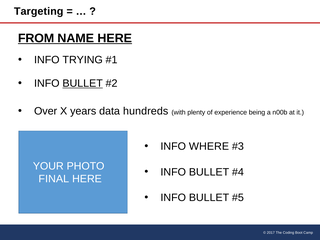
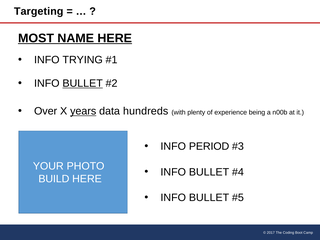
FROM: FROM -> MOST (36, 38)
years underline: none -> present (83, 111)
WHERE: WHERE -> PERIOD (209, 146)
FINAL: FINAL -> BUILD (54, 179)
